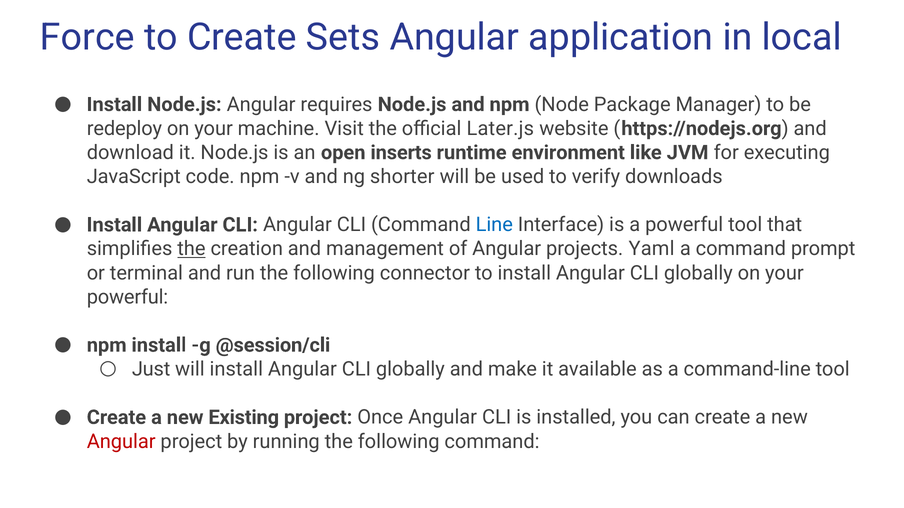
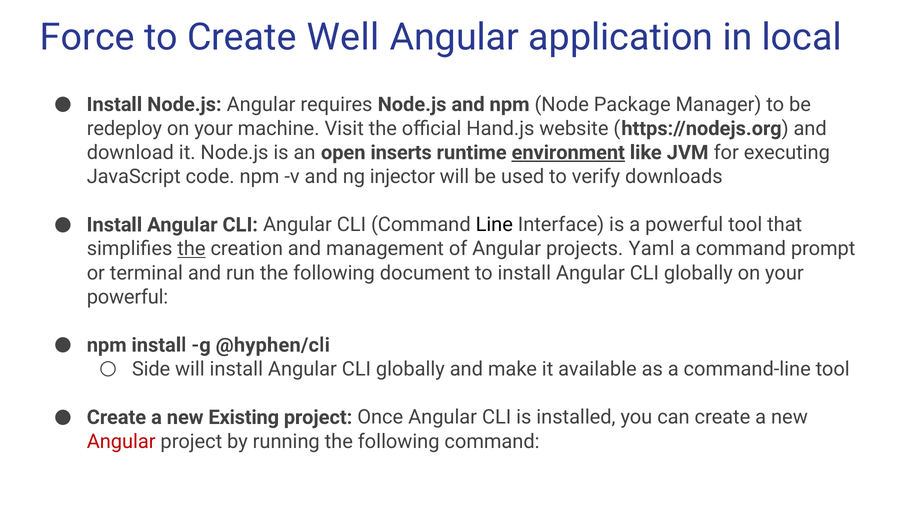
Sets: Sets -> Well (343, 37)
Later.js: Later.js -> Hand.js (500, 129)
environment underline: none -> present (568, 153)
shorter: shorter -> injector (402, 177)
Line colour: blue -> black (494, 225)
connector: connector -> document (425, 273)
@session/cli: @session/cli -> @hyphen/cli (273, 345)
Just: Just -> Side (151, 370)
